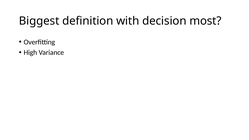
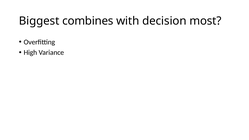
definition: definition -> combines (88, 21)
